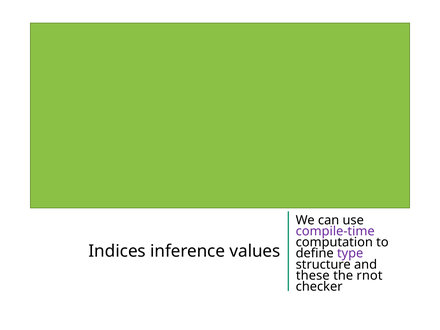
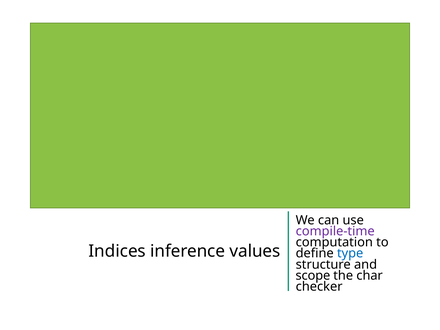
type colour: purple -> blue (350, 253)
these: these -> scope (313, 276)
rnot: rnot -> char (370, 276)
